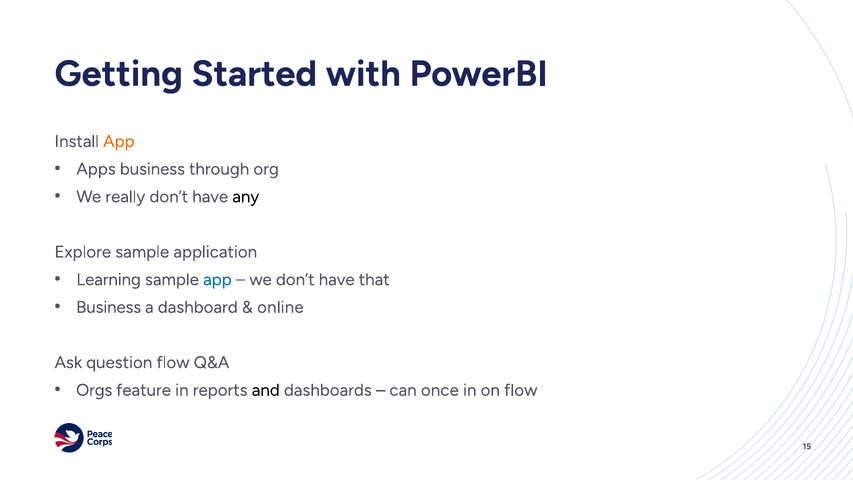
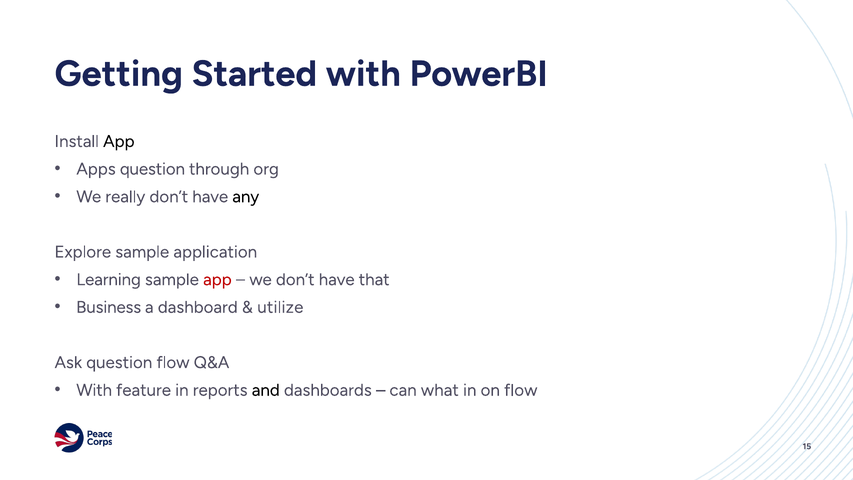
App colour: orange -> black (119, 141)
Apps business: business -> question (152, 169)
app colour: blue -> red (217, 279)
online: online -> utilize (280, 307)
Orgs: Orgs -> With (94, 390)
once: once -> what (440, 390)
